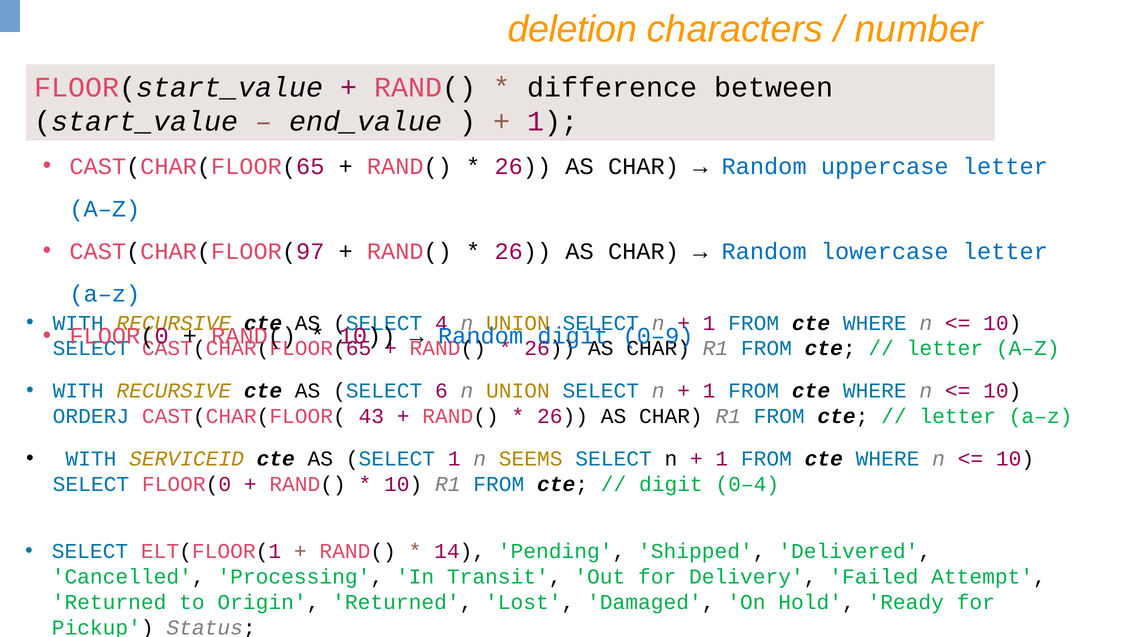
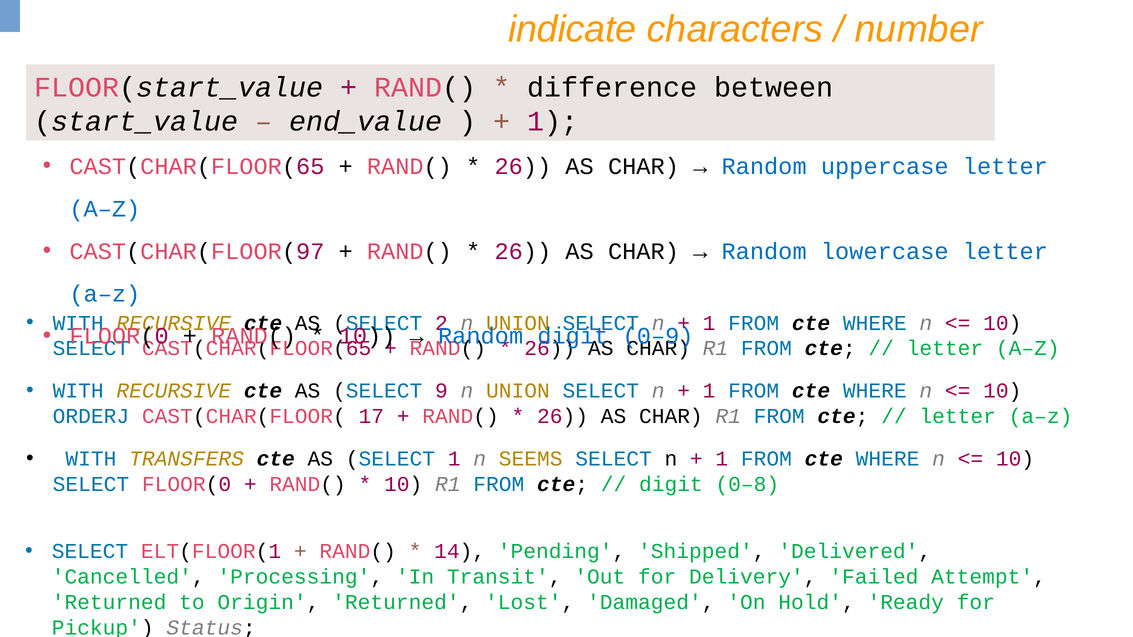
deletion: deletion -> indicate (572, 29)
4: 4 -> 2 (441, 323)
6: 6 -> 9 (441, 391)
43: 43 -> 17 (371, 417)
SERVICEID: SERVICEID -> TRANSFERS (187, 459)
0–4: 0–4 -> 0–8 (747, 485)
